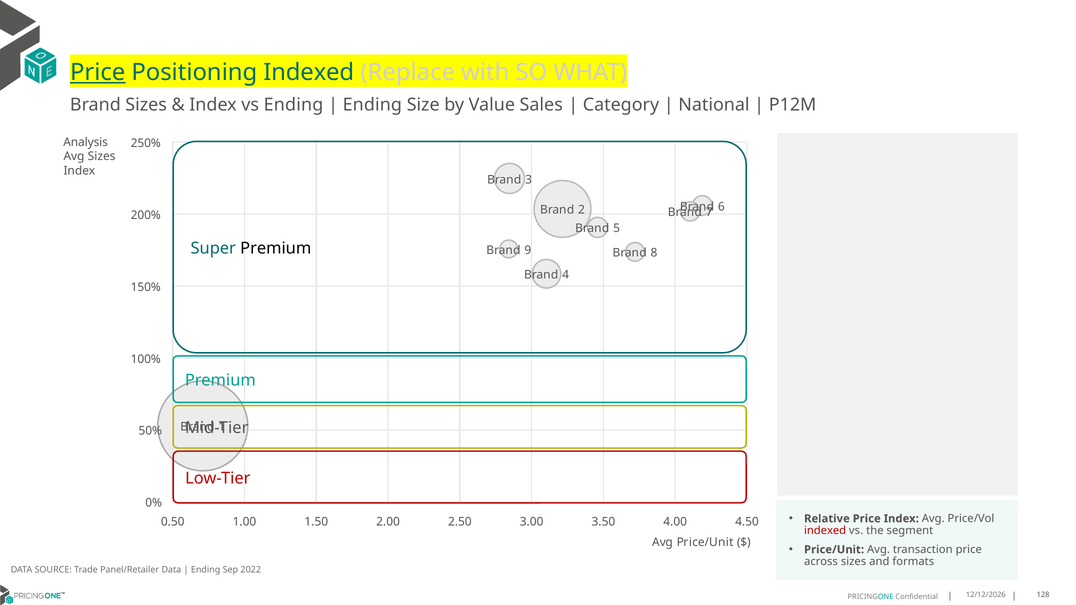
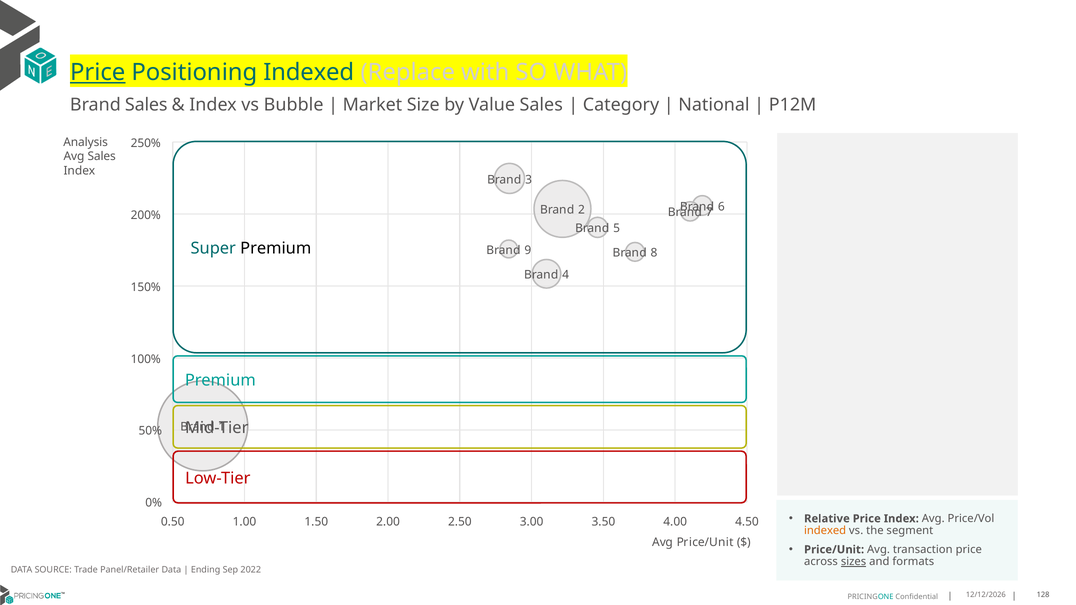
Brand Sizes: Sizes -> Sales (146, 105)
vs Ending: Ending -> Bubble (294, 105)
Ending: Ending -> Market (372, 105)
Avg Sizes: Sizes -> Sales (102, 157)
indexed colour: red -> orange (825, 531)
sizes underline: none -> present (854, 562)
